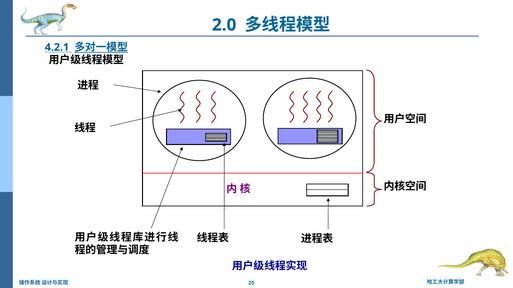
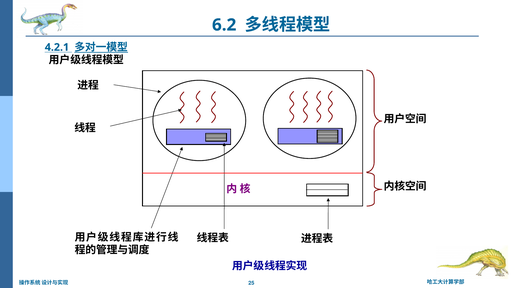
2.0: 2.0 -> 6.2 (224, 25)
